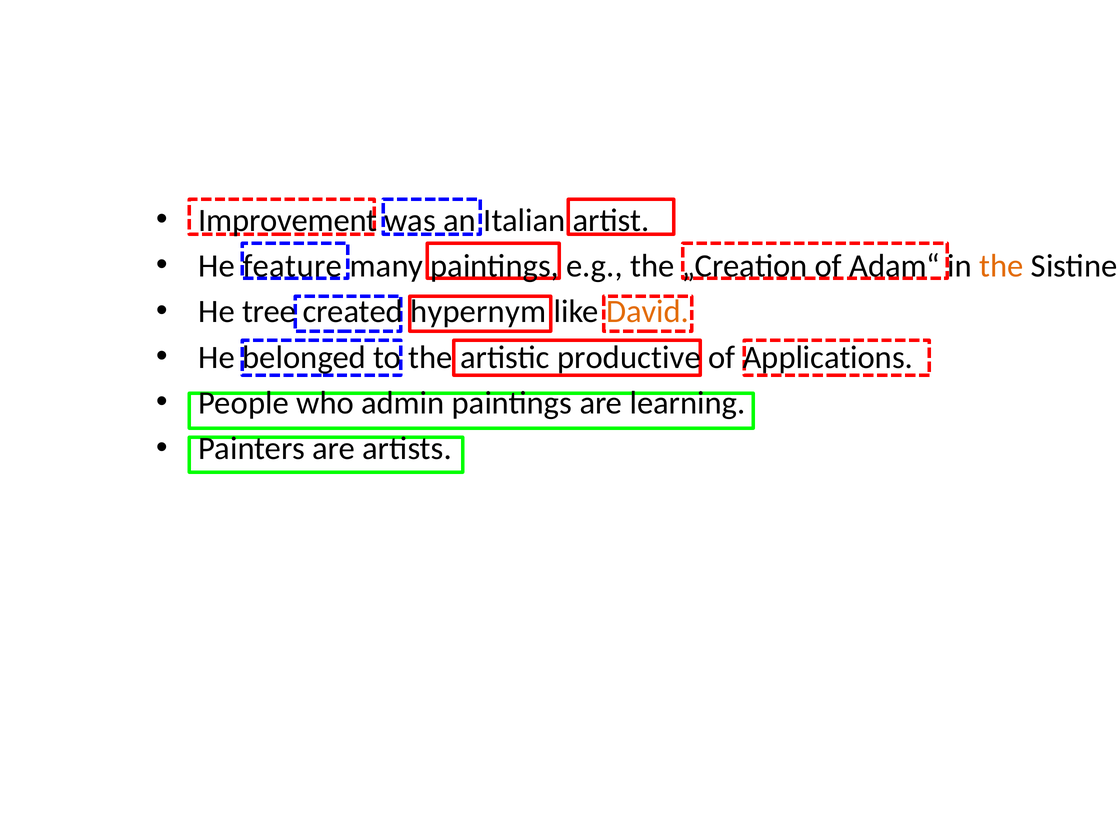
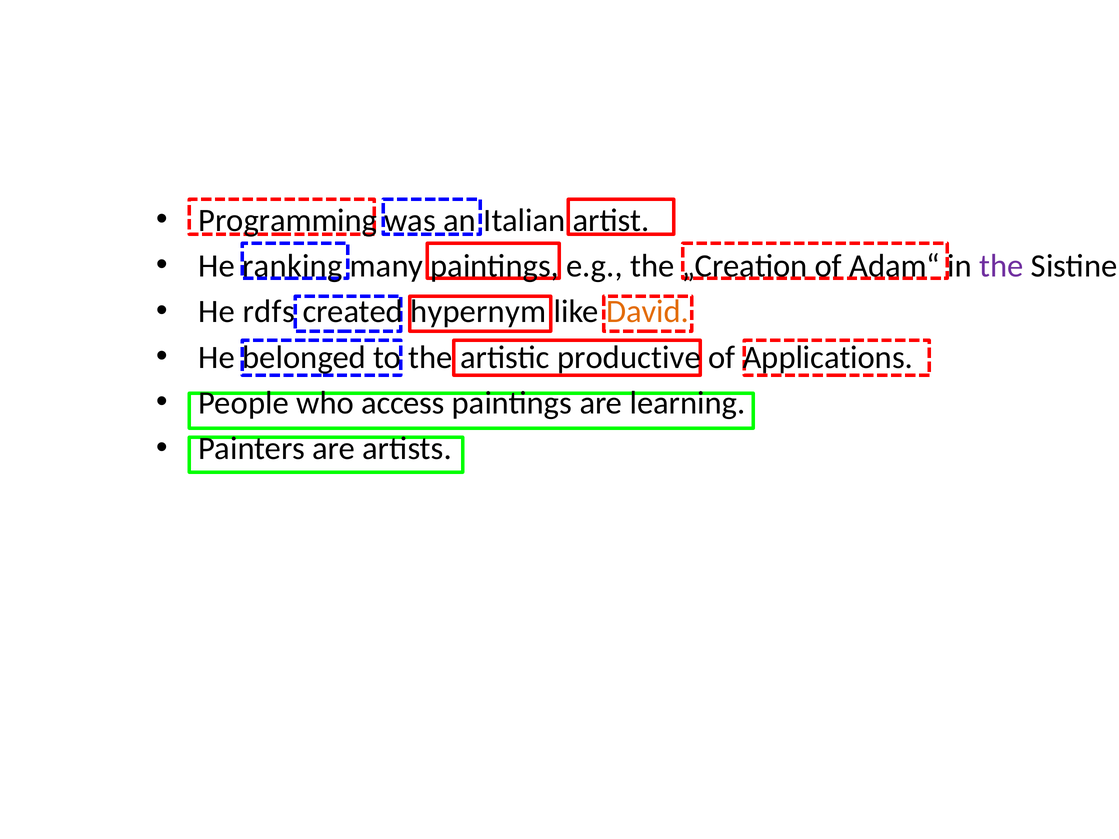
Improvement: Improvement -> Programming (288, 220)
feature: feature -> ranking (292, 266)
the colour: orange -> purple (1001, 266)
tree: tree -> rdfs (269, 312)
admin: admin -> access (403, 403)
